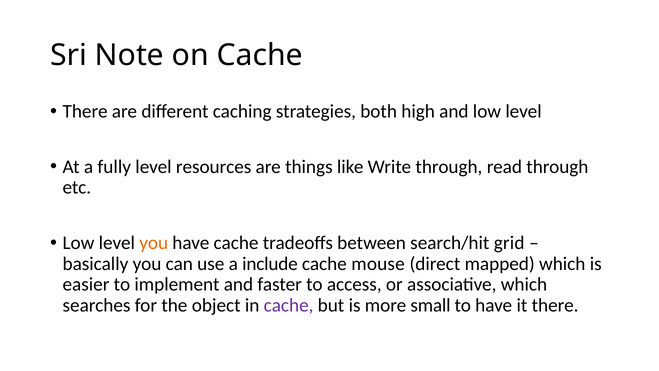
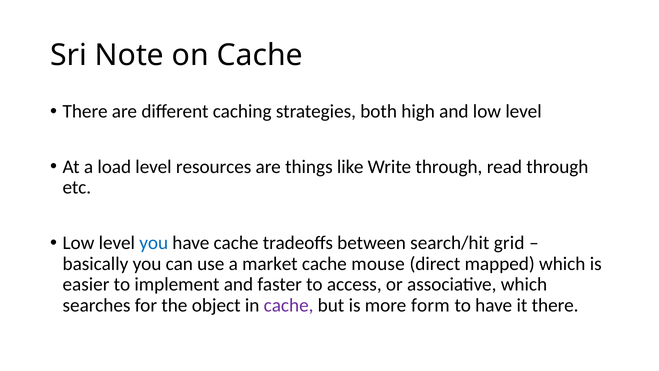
fully: fully -> load (114, 167)
you colour: orange -> blue (154, 243)
include: include -> market (270, 263)
small: small -> form (430, 305)
